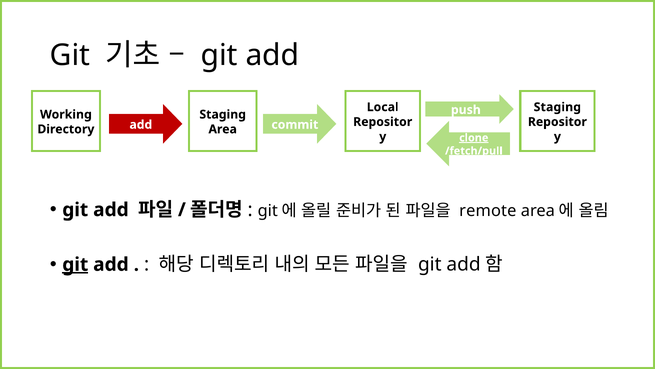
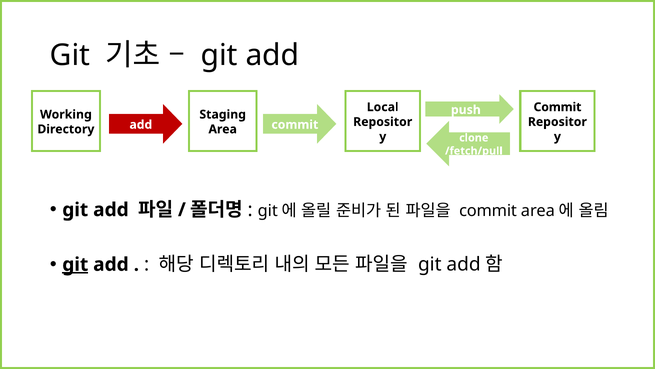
Staging: Staging -> Commit (557, 107)
clone underline: present -> none (474, 138)
remote: remote -> commit (488, 210)
